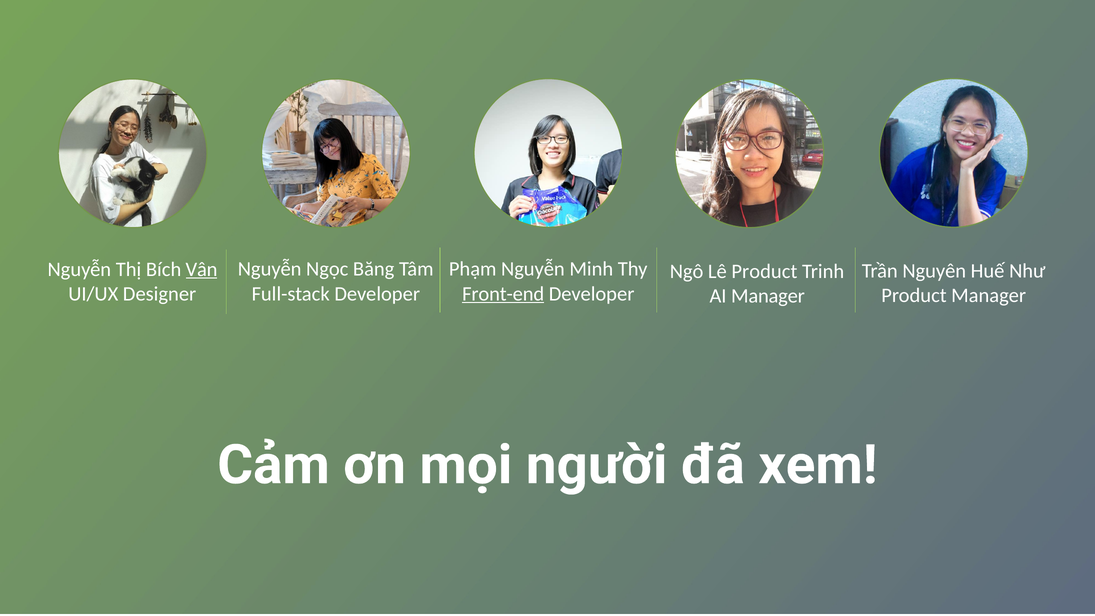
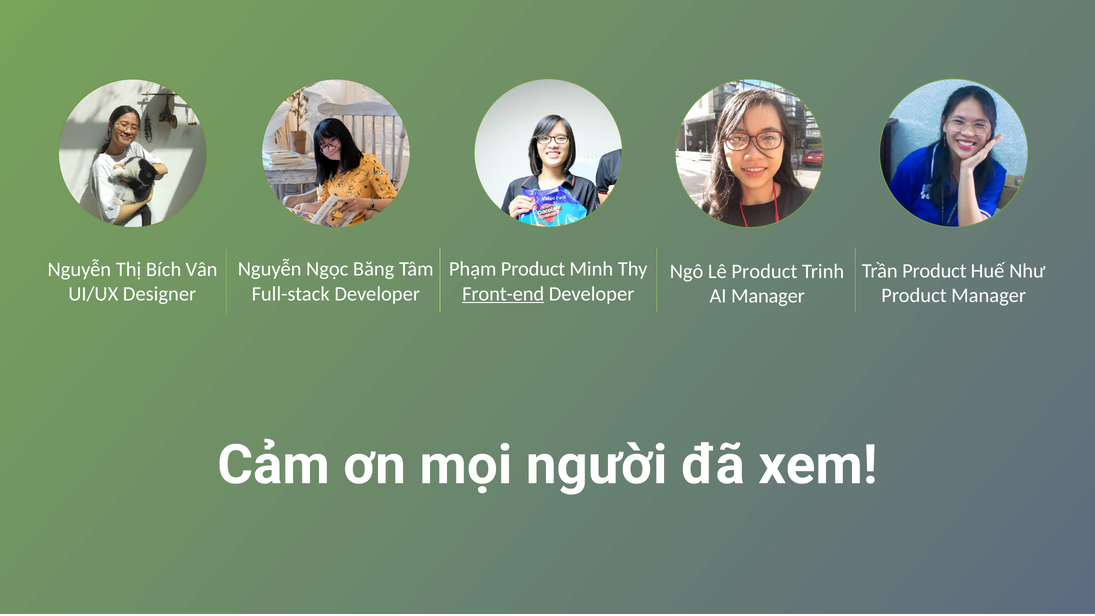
Phạm Nguyễn: Nguyễn -> Product (533, 269)
Vân underline: present -> none (202, 269)
Trần Nguyên: Nguyên -> Product (934, 271)
